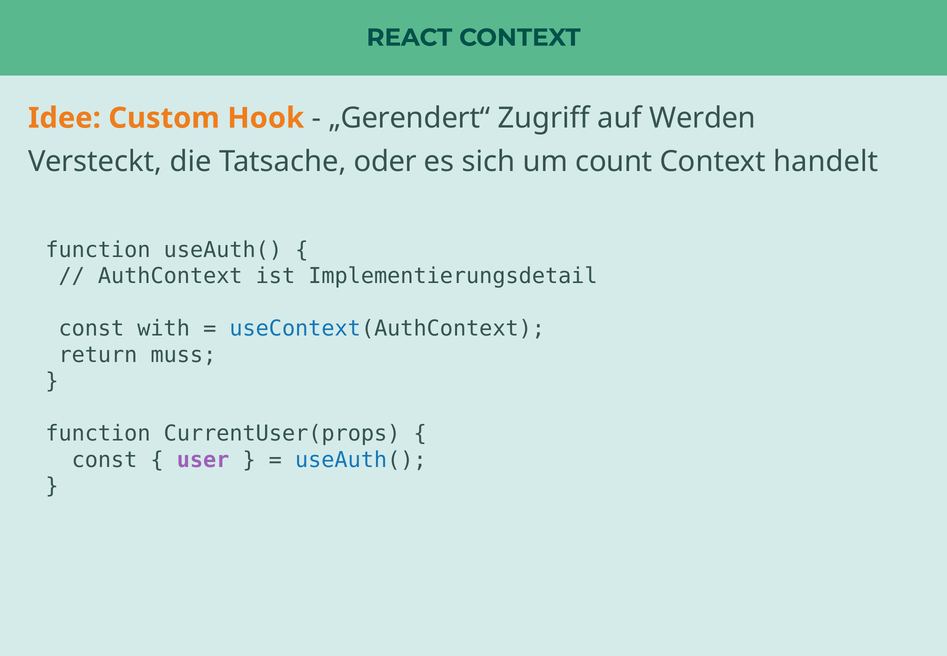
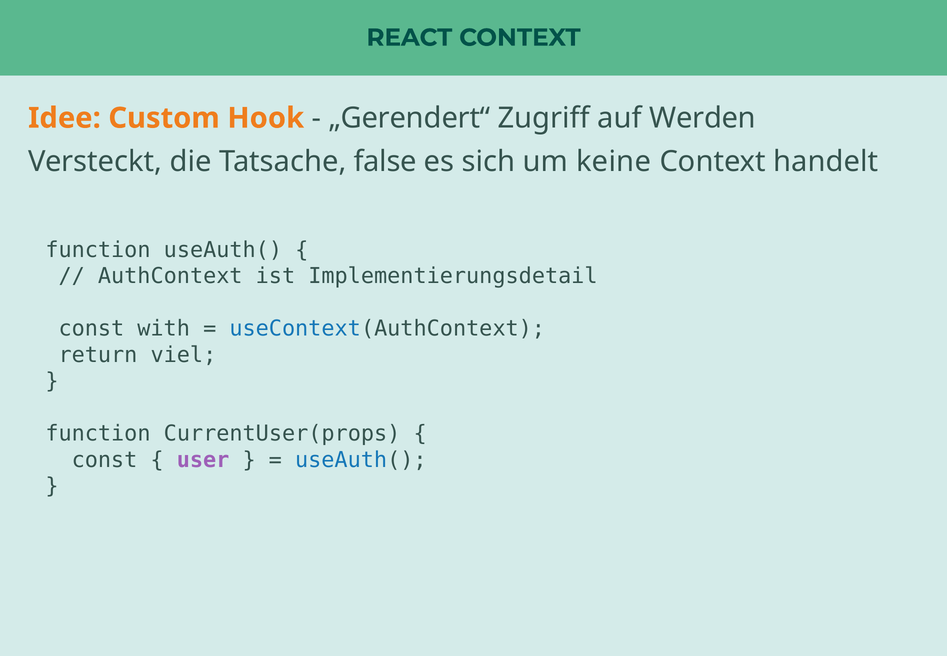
oder: oder -> false (385, 162)
count: count -> keine (614, 162)
muss: muss -> viel (183, 355)
